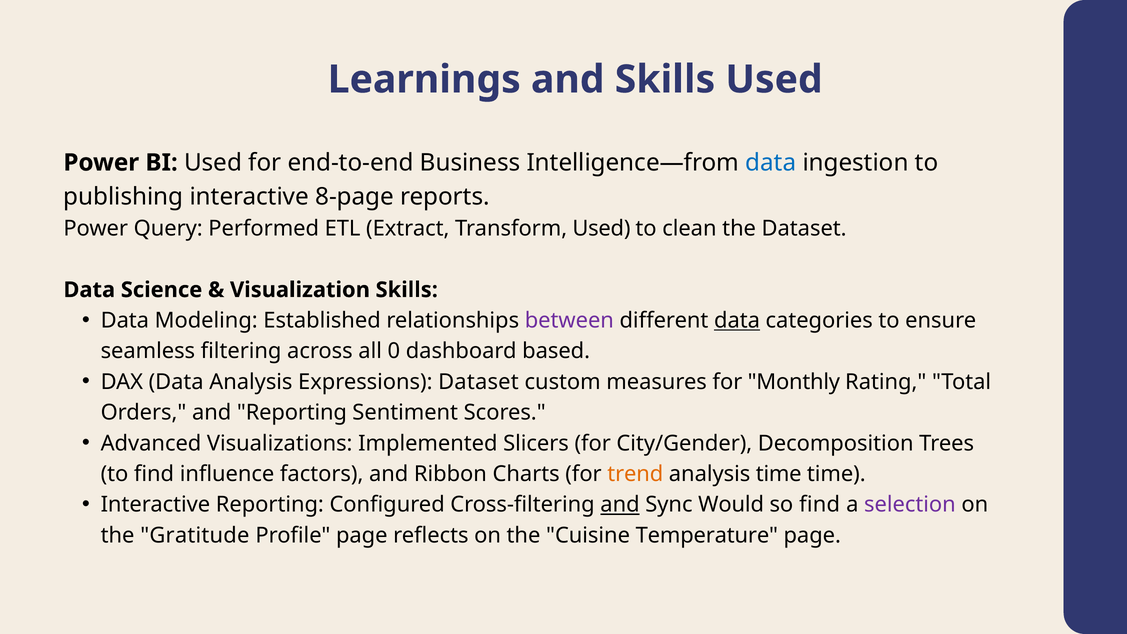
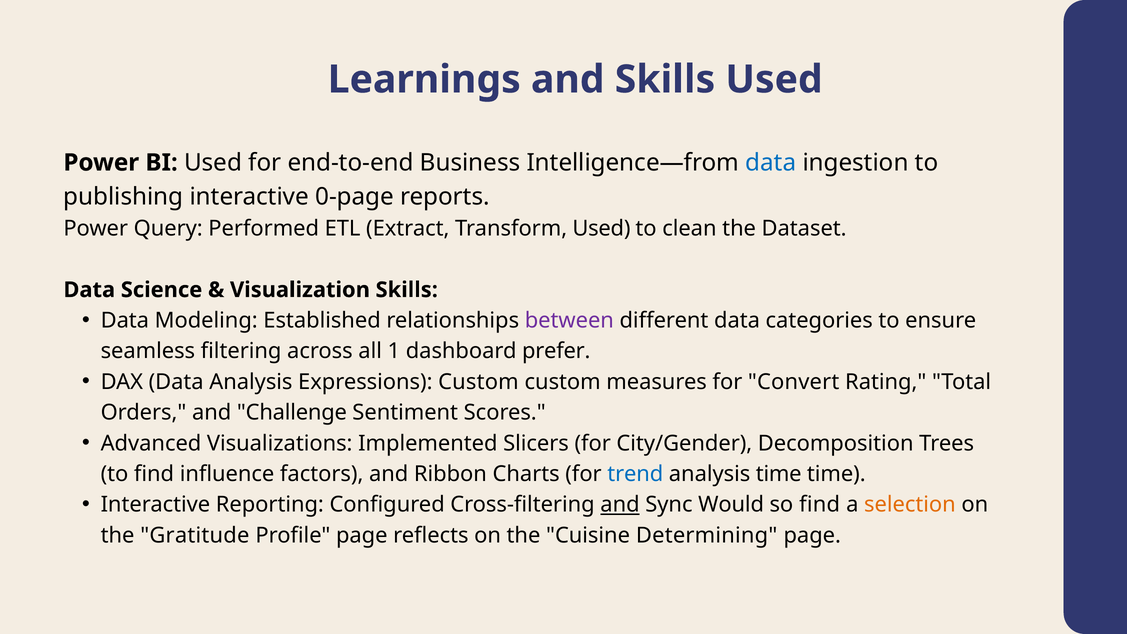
8-page: 8-page -> 0-page (355, 197)
data underline: present -> none (737, 321)
0: 0 -> 1 (394, 351)
based: based -> prefer (556, 351)
Expressions Dataset: Dataset -> Custom (478, 382)
Monthly: Monthly -> Convert (794, 382)
and Reporting: Reporting -> Challenge (292, 413)
trend colour: orange -> blue (635, 474)
selection colour: purple -> orange (910, 505)
Temperature: Temperature -> Determining (707, 535)
